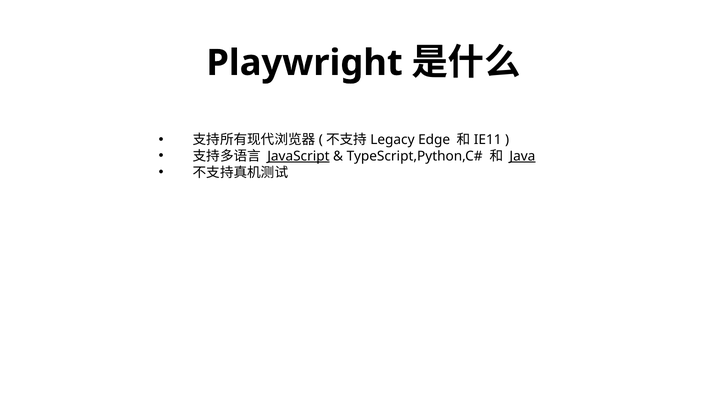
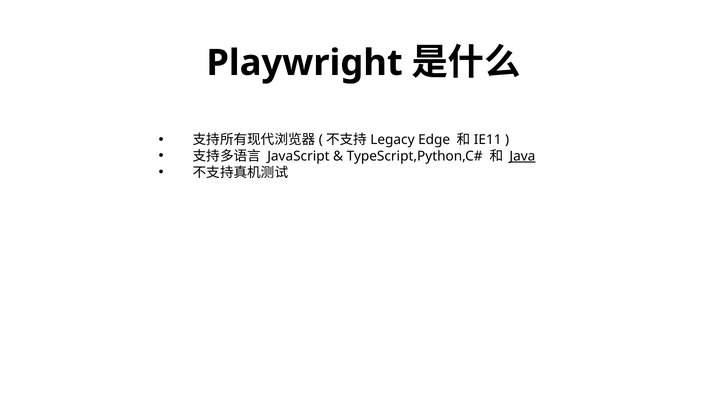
JavaScript underline: present -> none (298, 156)
